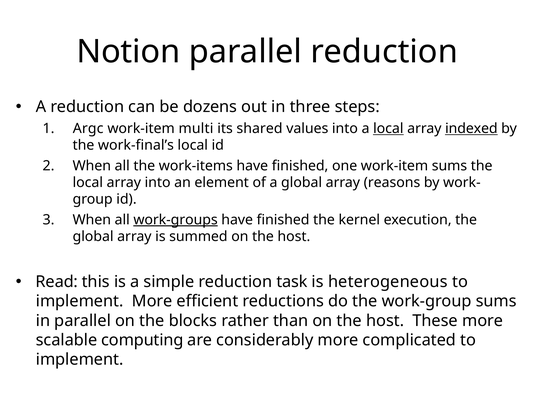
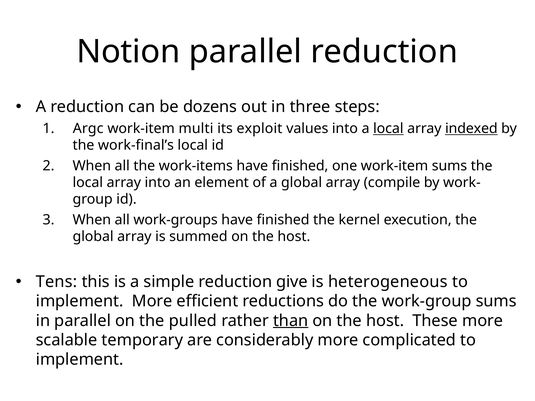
shared: shared -> exploit (259, 129)
reasons: reasons -> compile (392, 183)
work-groups underline: present -> none (176, 220)
Read: Read -> Tens (57, 282)
task: task -> give (292, 282)
blocks: blocks -> pulled (193, 321)
than underline: none -> present (291, 321)
computing: computing -> temporary (142, 340)
